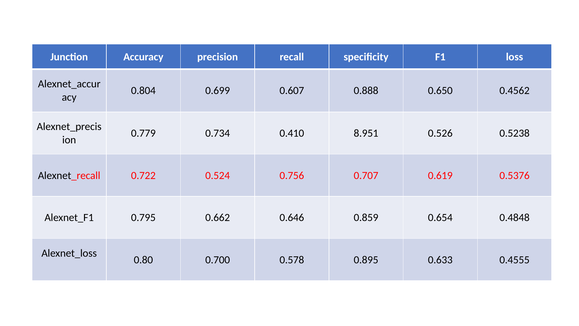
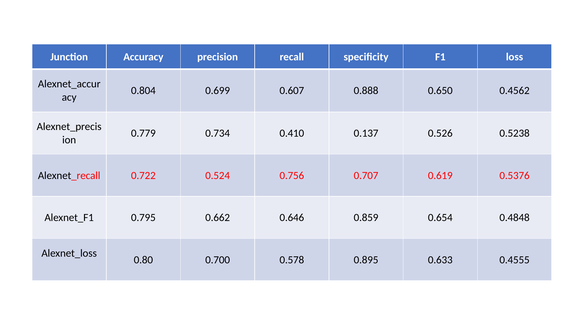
8.951: 8.951 -> 0.137 (366, 133)
